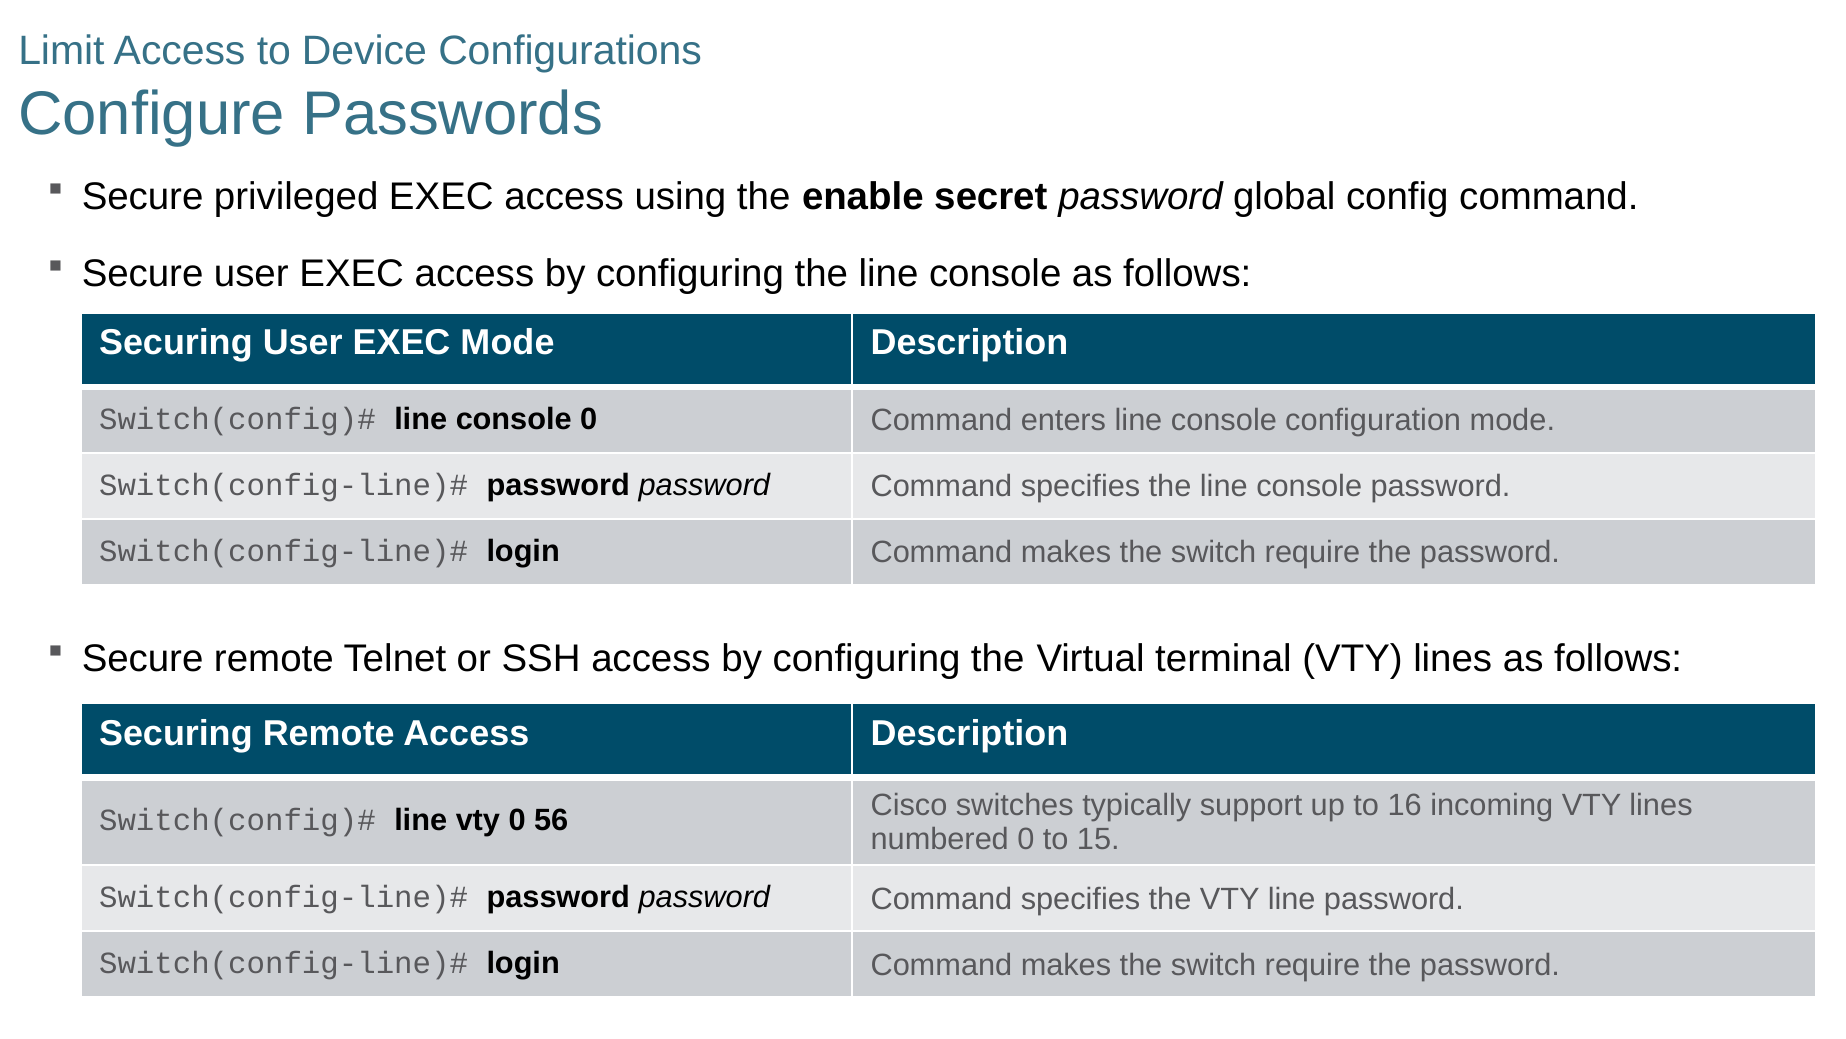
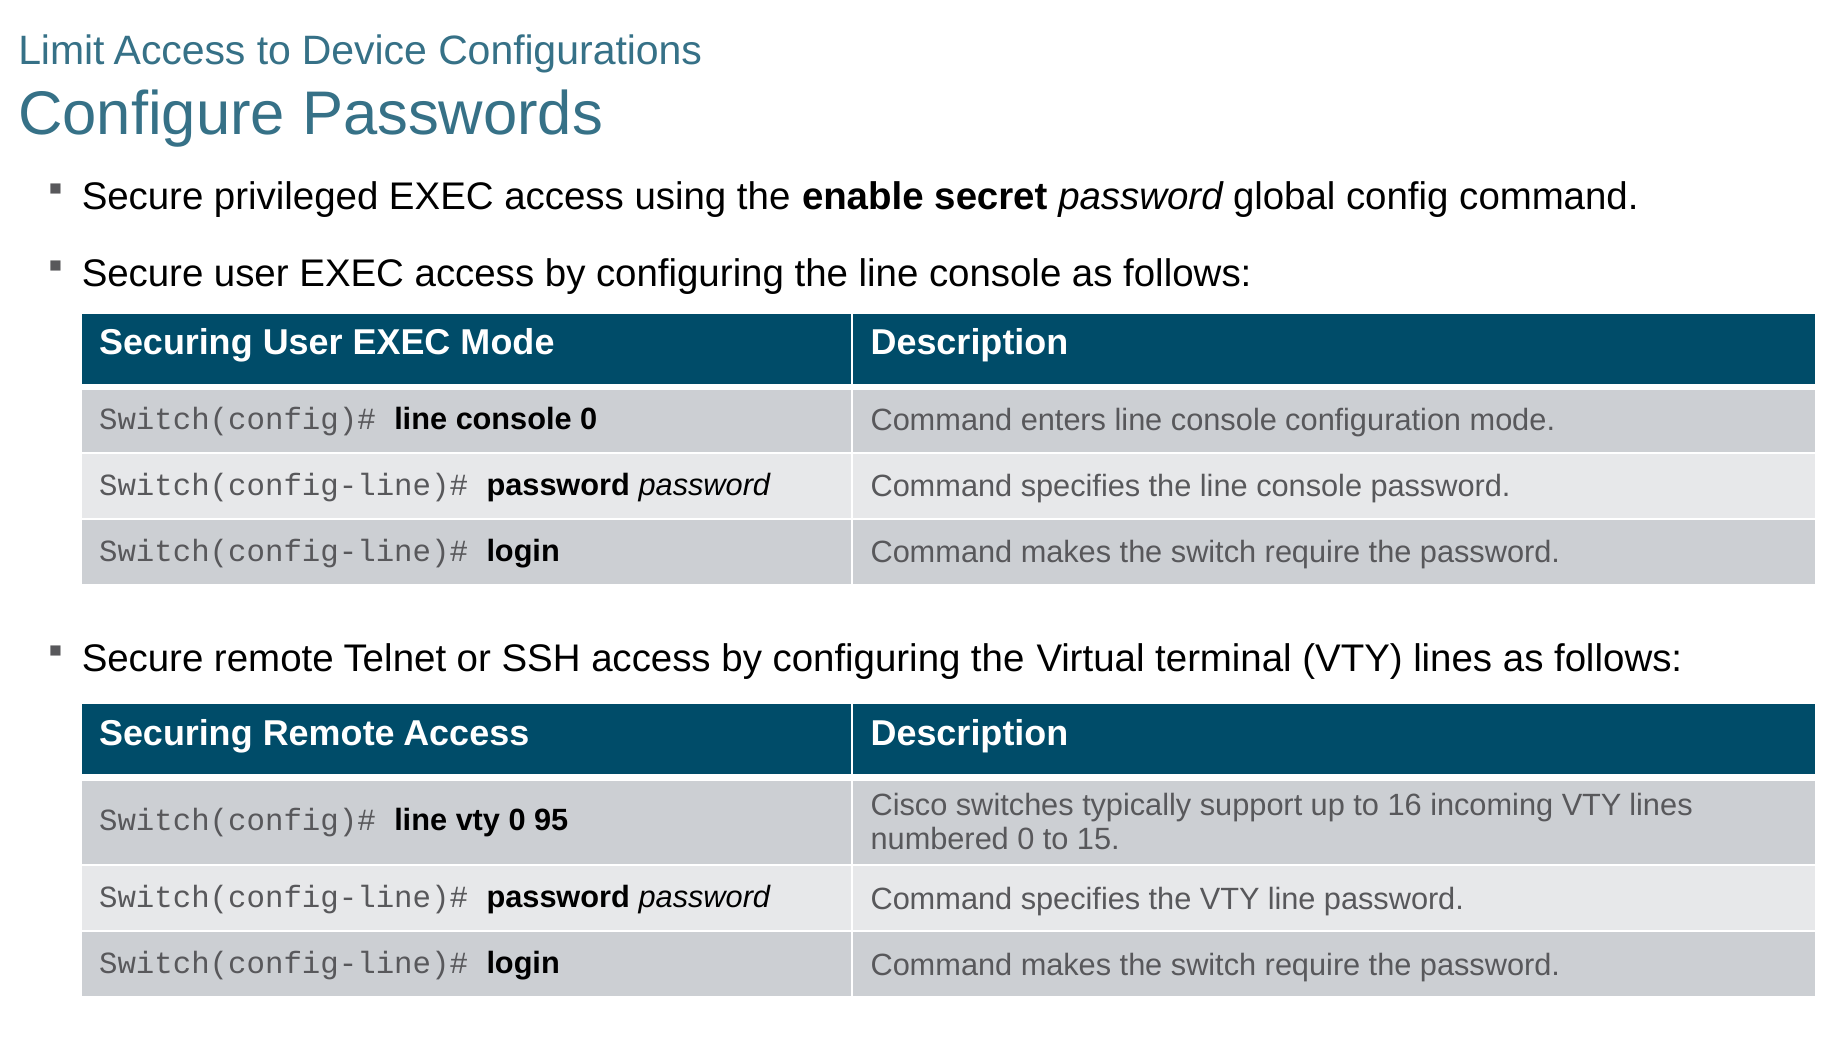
56: 56 -> 95 (551, 820)
